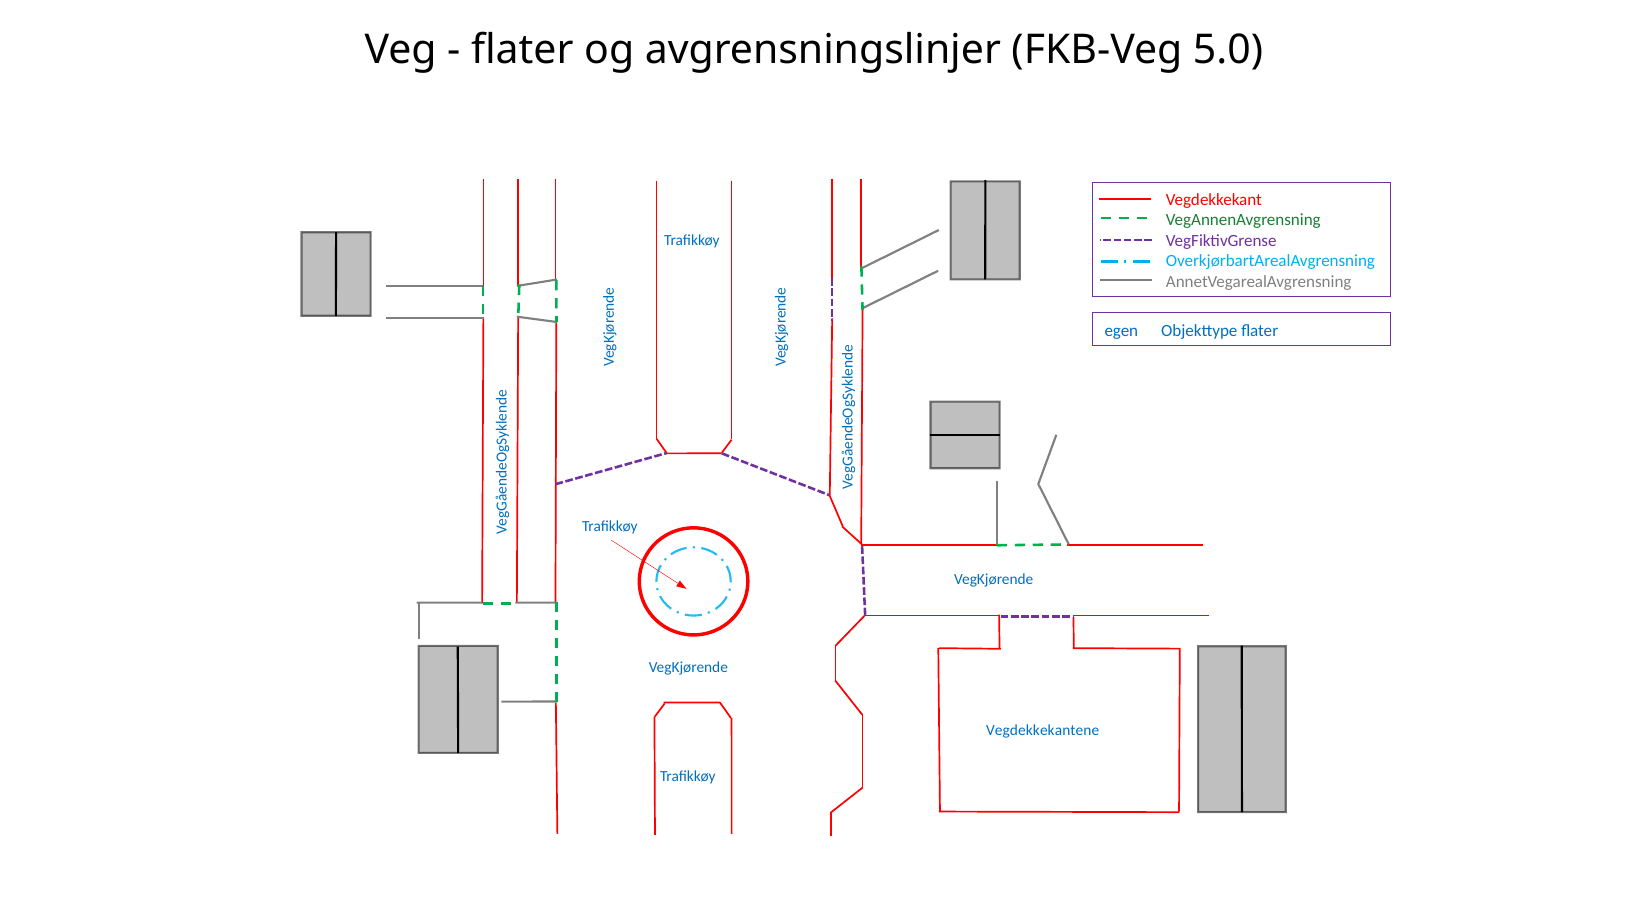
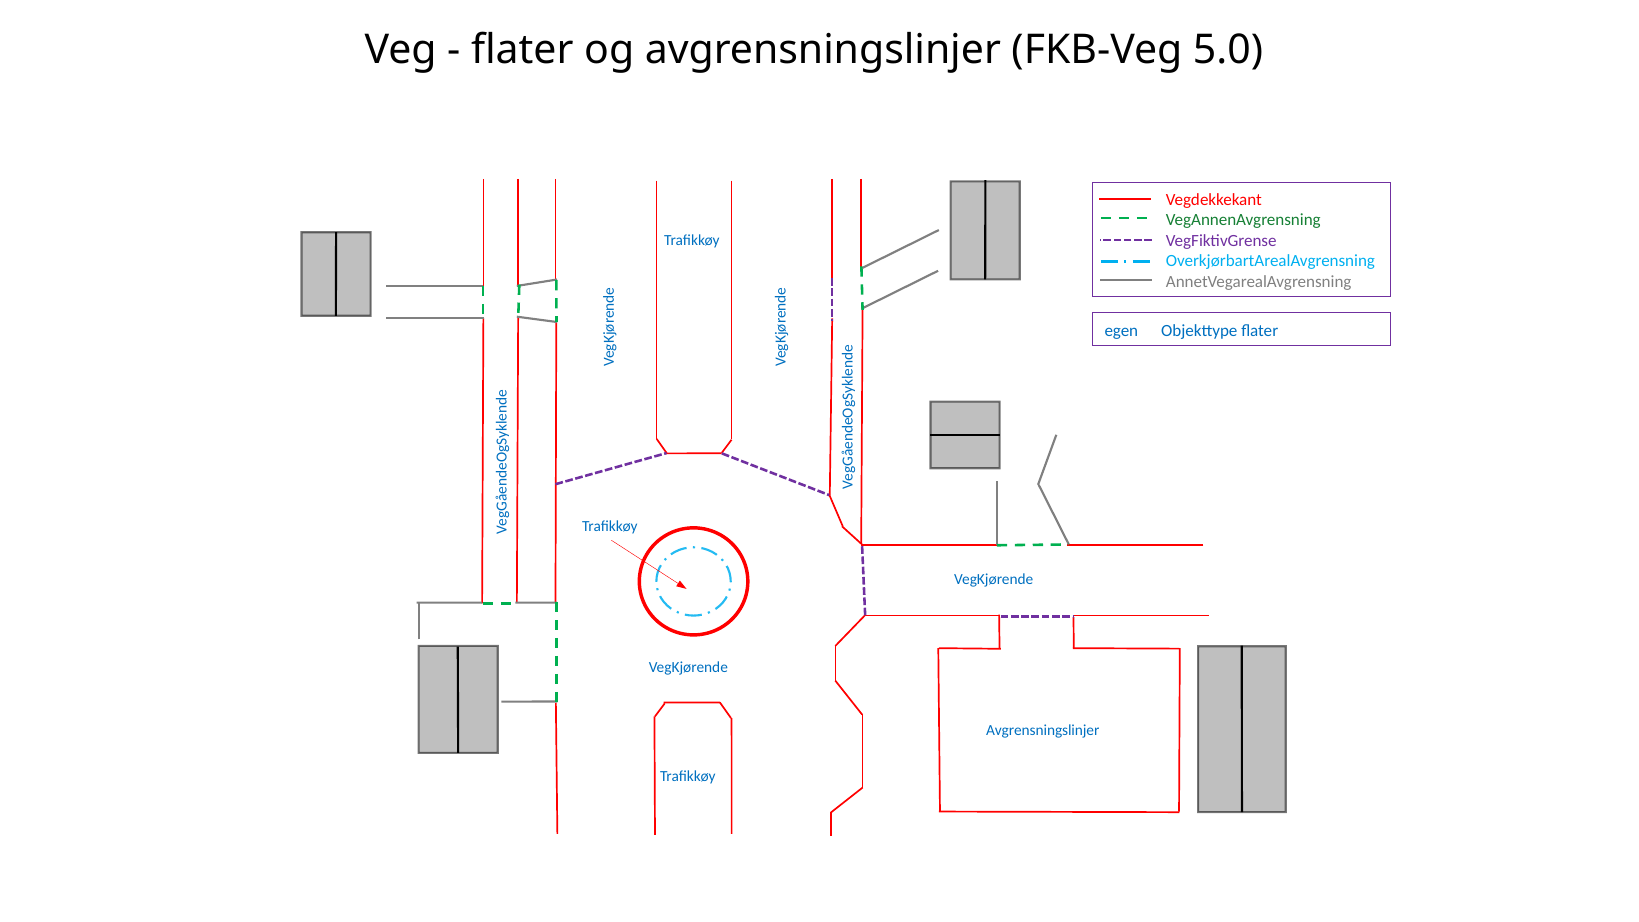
Vegdekkekantene: Vegdekkekantene -> Avgrensningslinjer (1043, 731)
